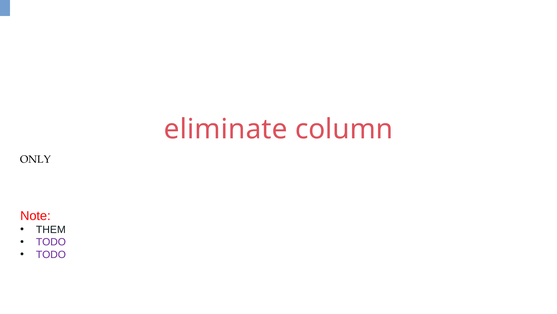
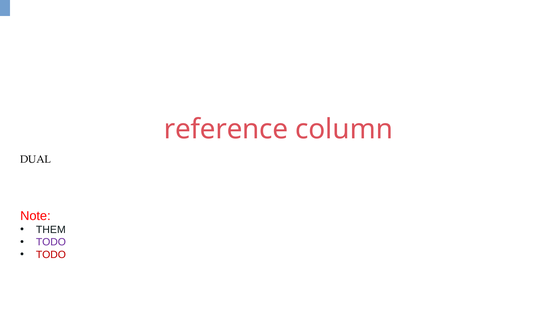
eliminate: eliminate -> reference (226, 129)
ONLY: ONLY -> DUAL (36, 159)
TODO colour: purple -> red (51, 254)
